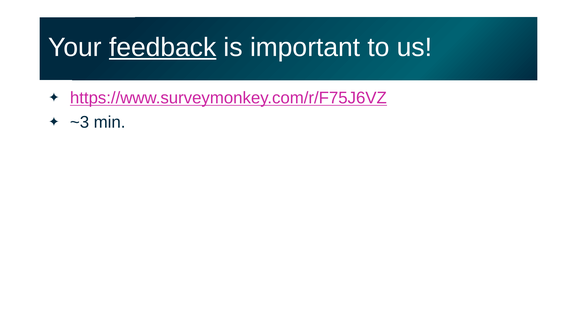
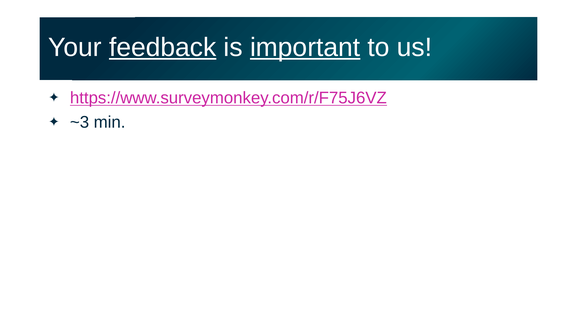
important underline: none -> present (305, 47)
